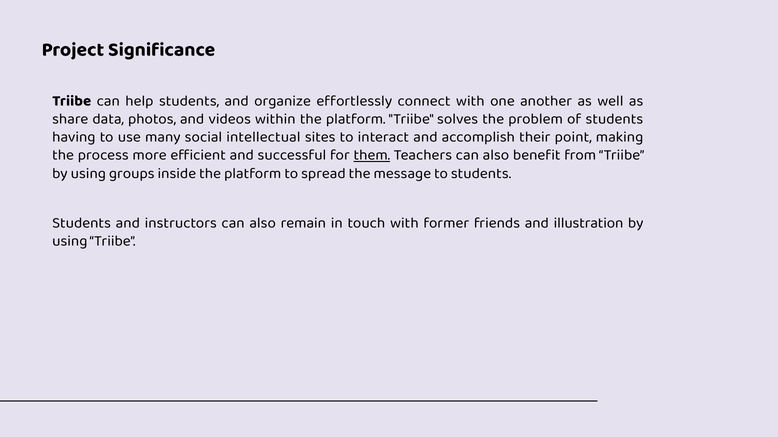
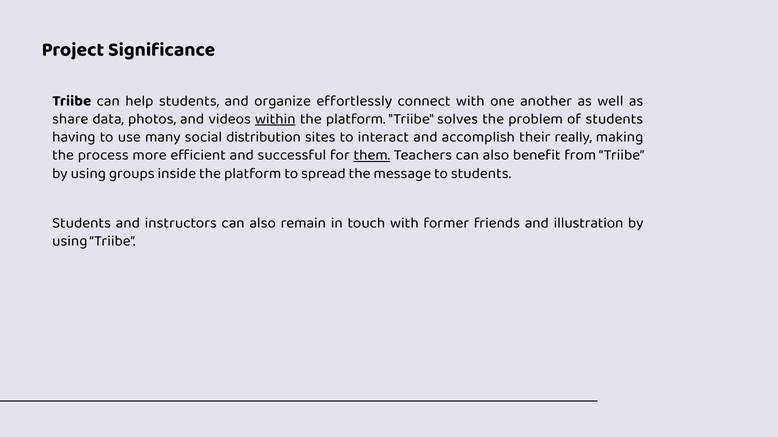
within underline: none -> present (275, 119)
intellectual: intellectual -> distribution (264, 137)
point: point -> really (573, 137)
